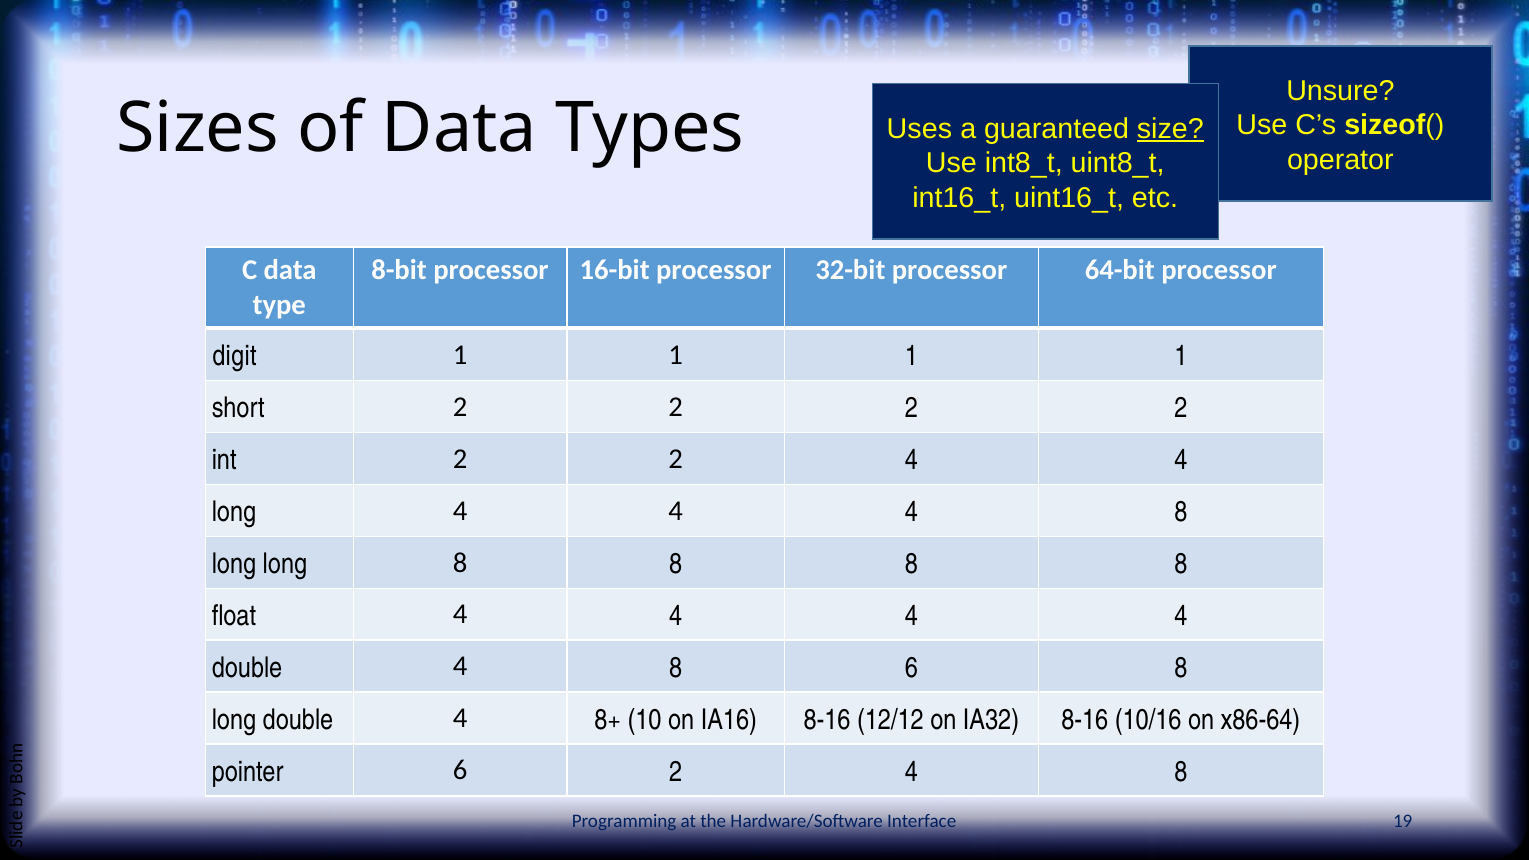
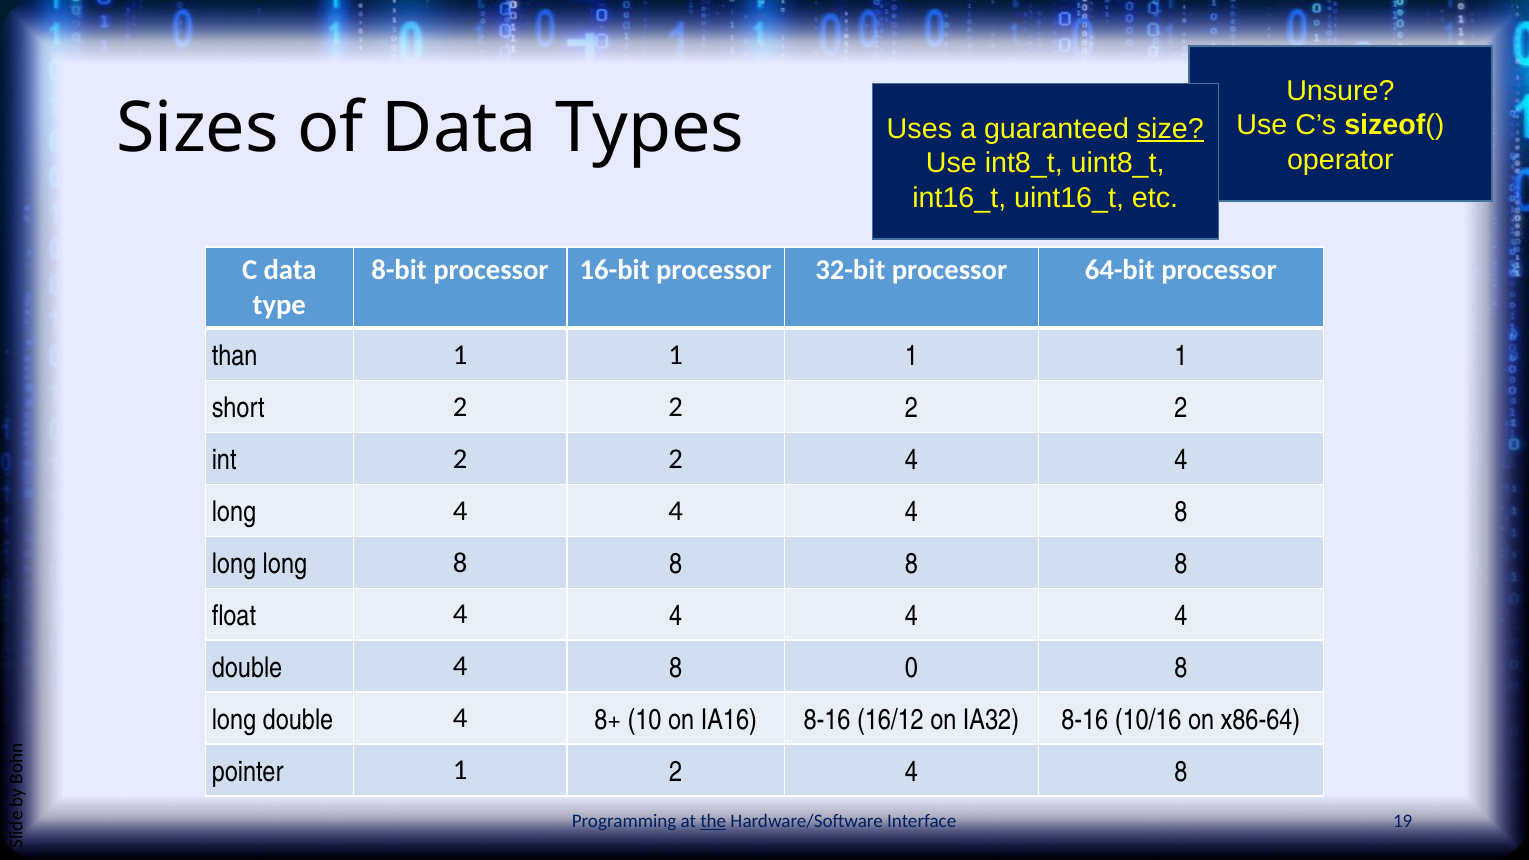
digit: digit -> than (235, 356)
8 6: 6 -> 0 (911, 668)
12/12: 12/12 -> 16/12 (890, 720)
pointer 6: 6 -> 1 (460, 770)
the underline: none -> present (713, 821)
